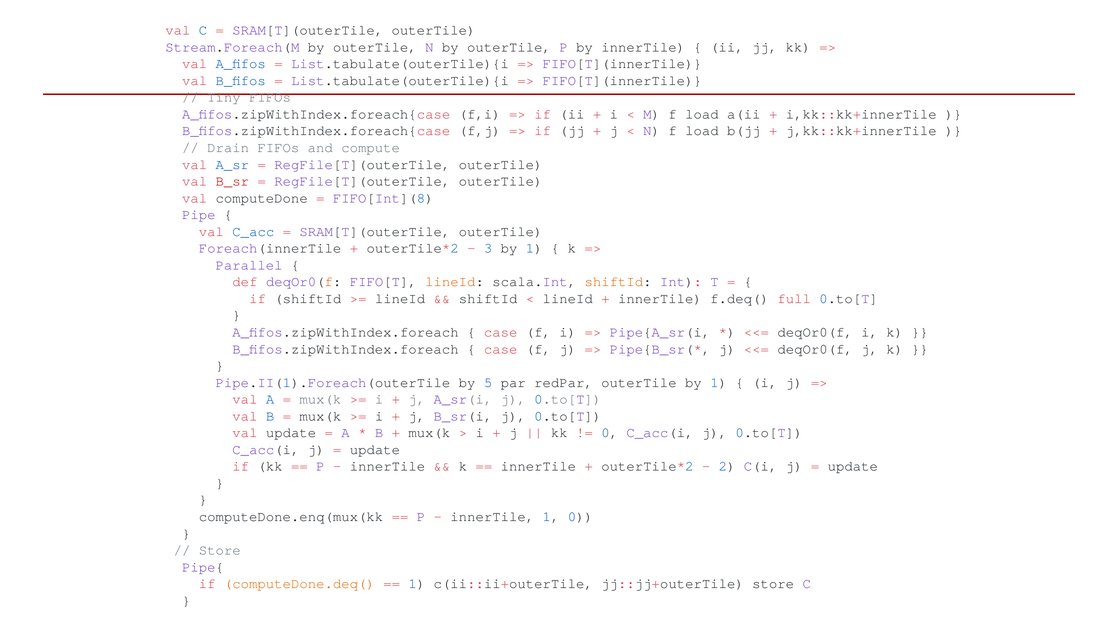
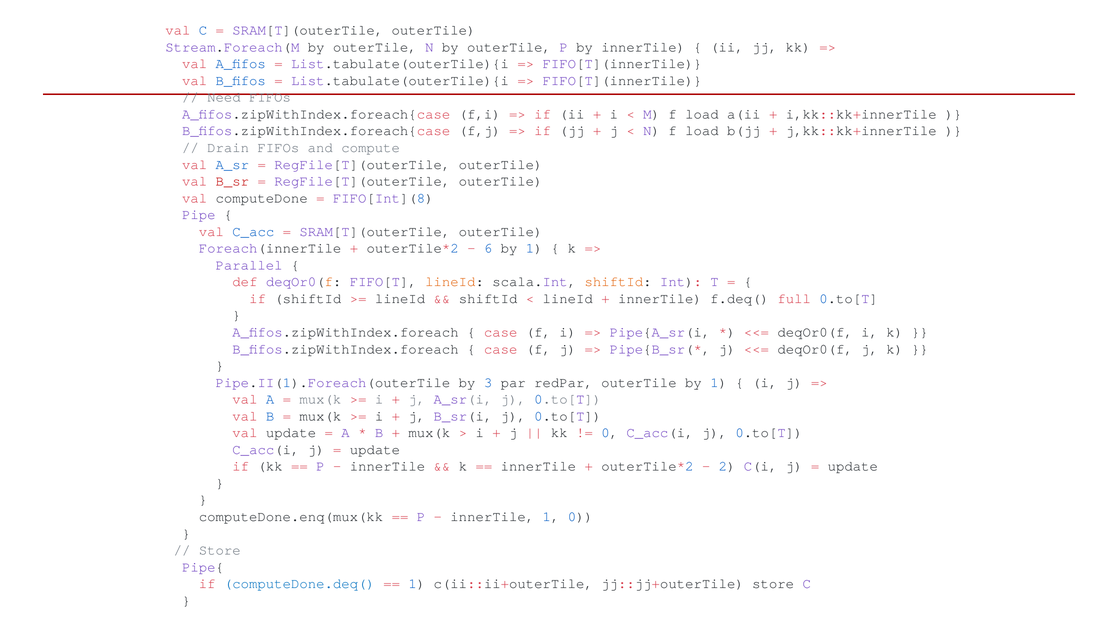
Tiny: Tiny -> Need (224, 97)
3: 3 -> 6 (488, 248)
5: 5 -> 3 (488, 382)
computeDone.deq( colour: orange -> blue (299, 584)
